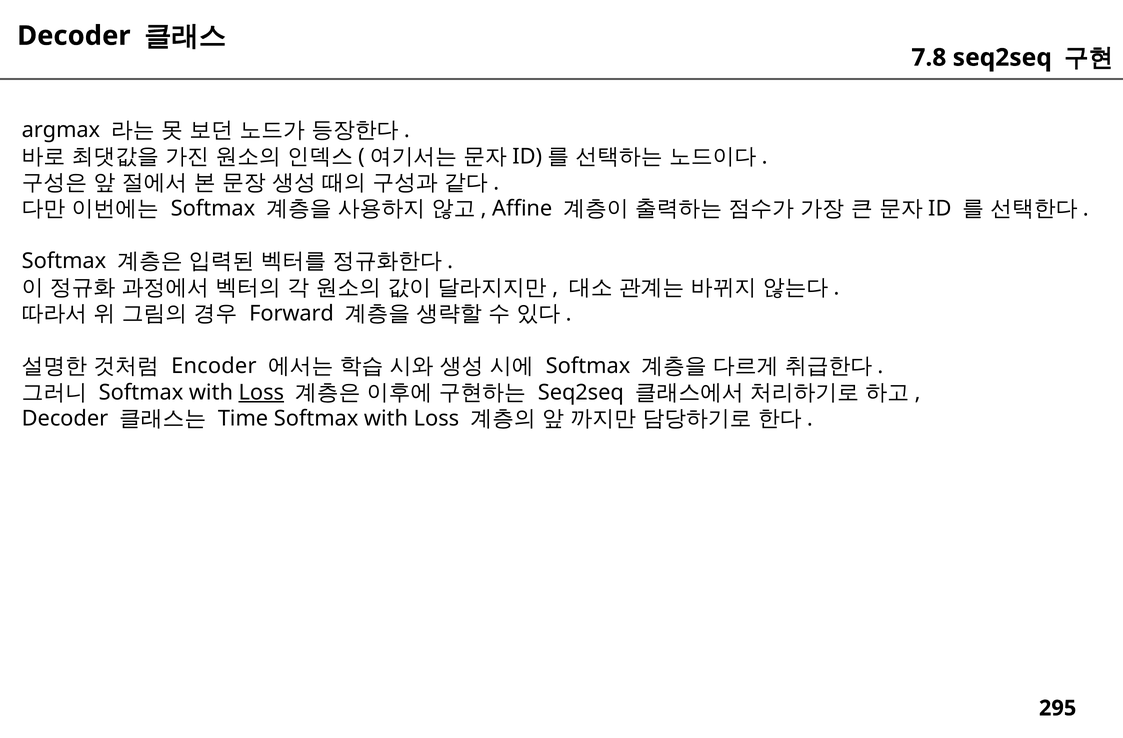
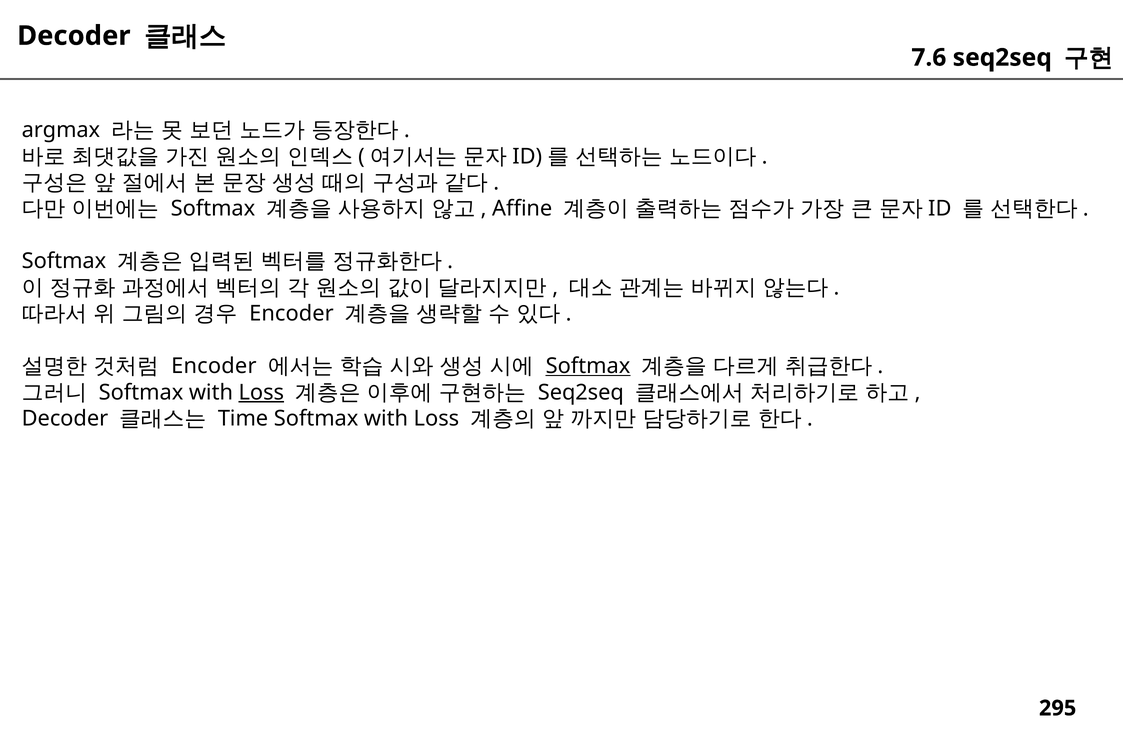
7.8: 7.8 -> 7.6 (929, 58)
Forward: Forward -> Encoder (291, 314)
Softmax underline: none -> present (588, 366)
